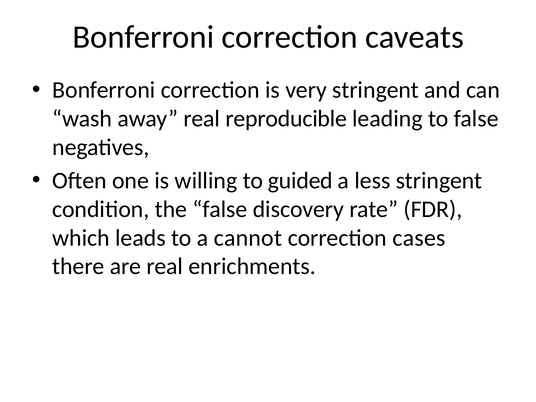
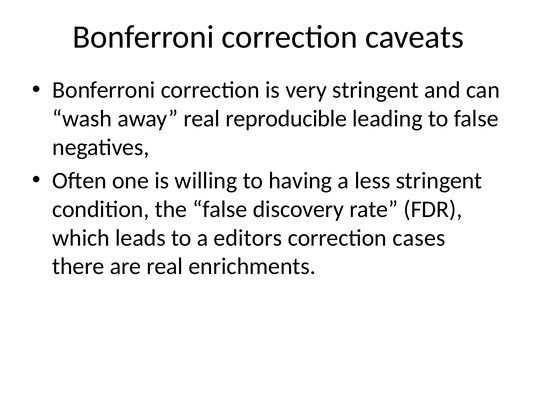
guided: guided -> having (300, 181)
cannot: cannot -> editors (248, 238)
